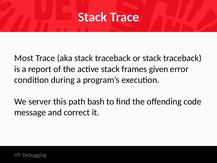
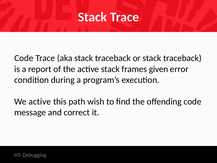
Most: Most -> Code (24, 58)
We server: server -> active (40, 101)
bash: bash -> wish (96, 101)
